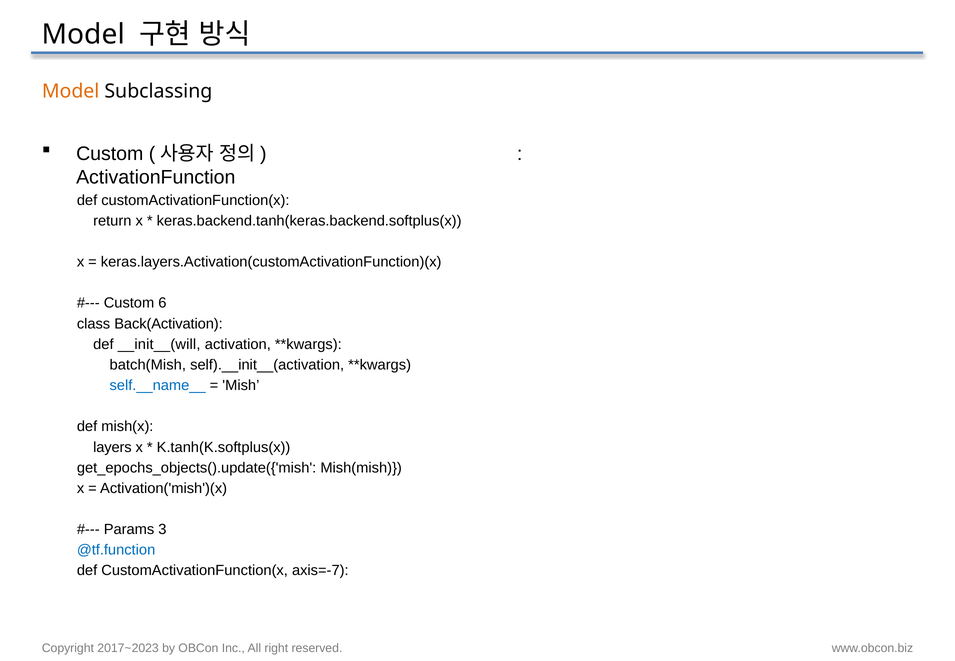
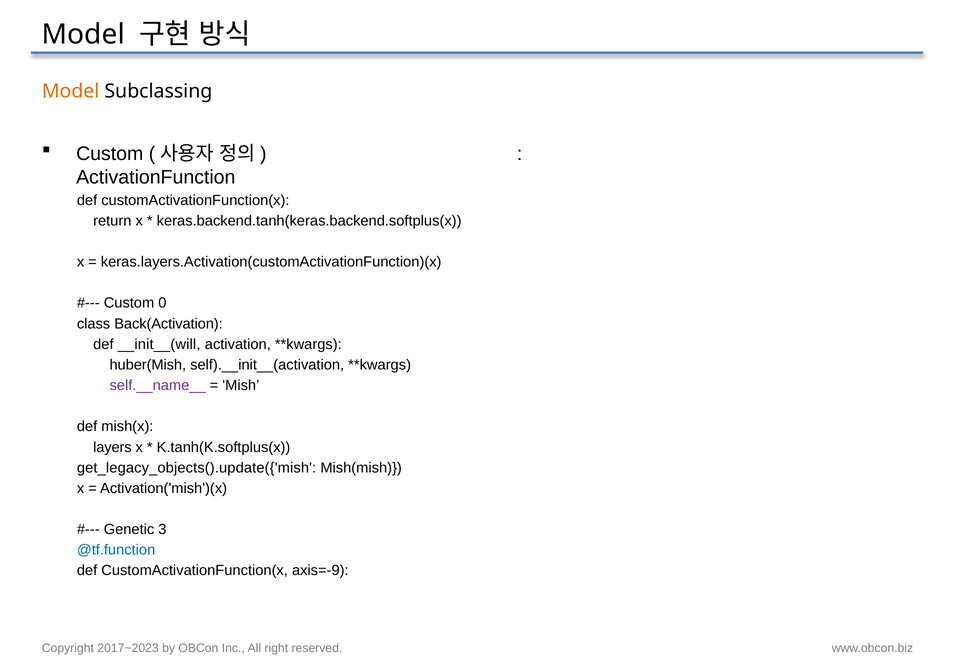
6: 6 -> 0 (162, 303)
batch(Mish: batch(Mish -> huber(Mish (148, 365)
self.__name__ colour: blue -> purple (158, 386)
get_epochs_objects().update({'mish: get_epochs_objects().update({'mish -> get_legacy_objects().update({'mish (197, 468)
Params: Params -> Genetic (129, 530)
axis=-7: axis=-7 -> axis=-9 (320, 571)
